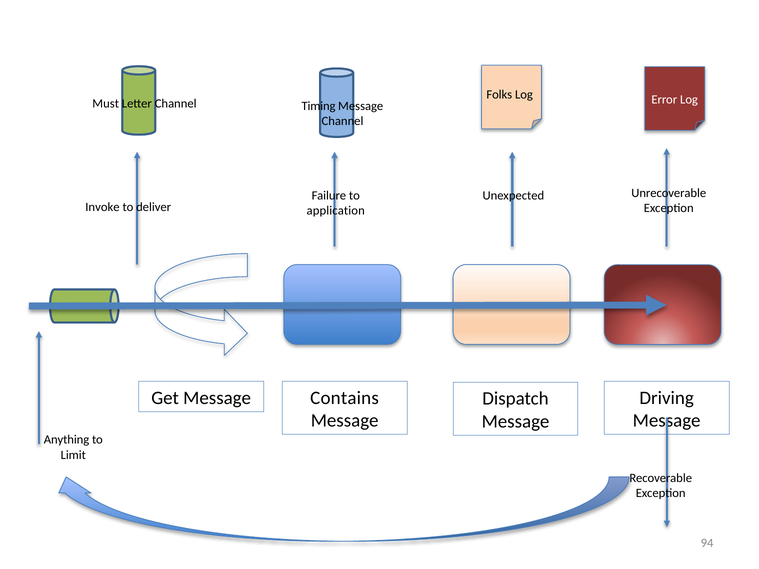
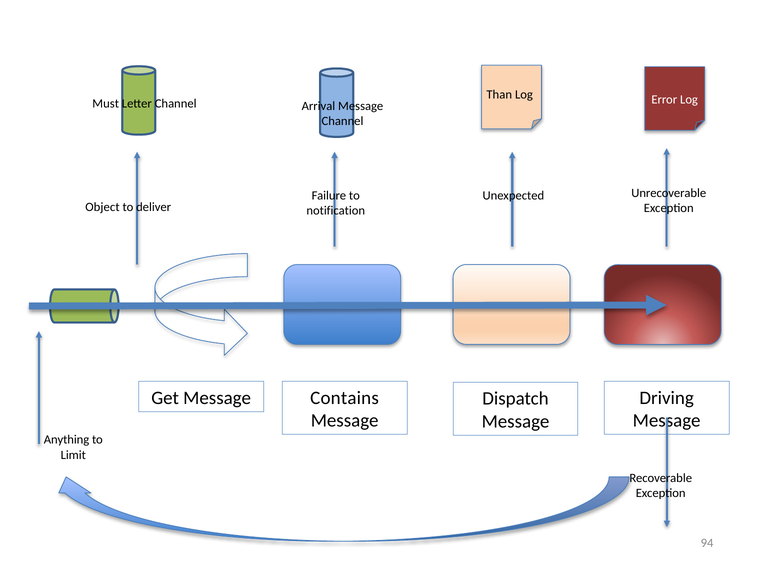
Folks: Folks -> Than (499, 94)
Timing: Timing -> Arrival (318, 106)
Invoke: Invoke -> Object (102, 207)
application: application -> notification (336, 211)
